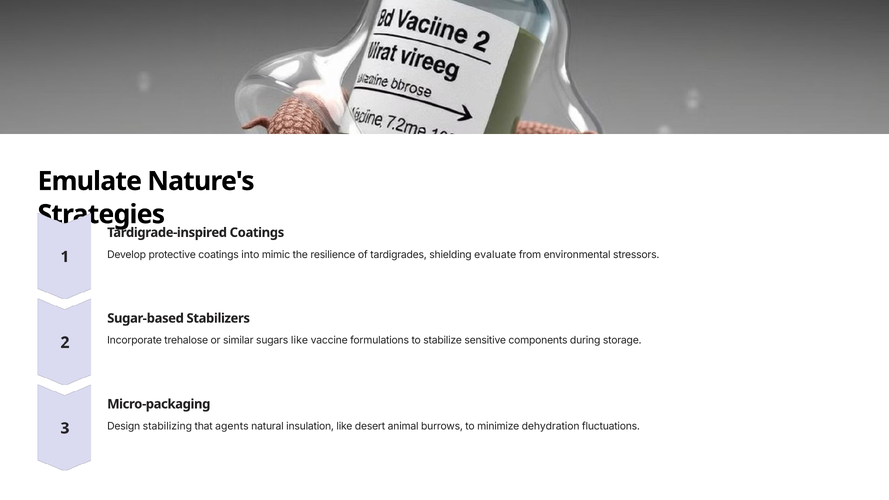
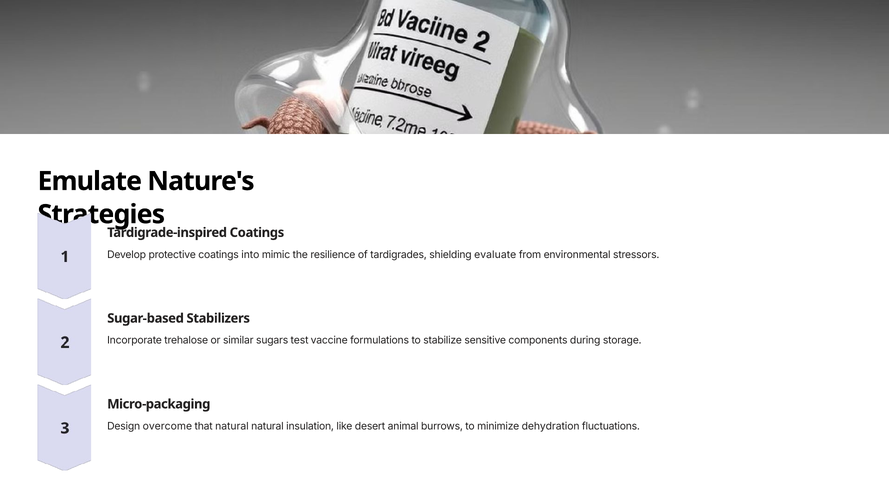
sugars like: like -> test (300, 341)
stabilizing: stabilizing -> overcome (167, 426)
that agents: agents -> natural (232, 426)
